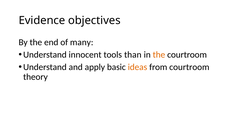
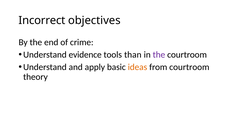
Evidence: Evidence -> Incorrect (42, 20)
many: many -> crime (82, 42)
innocent: innocent -> evidence (85, 55)
the colour: orange -> purple (159, 55)
